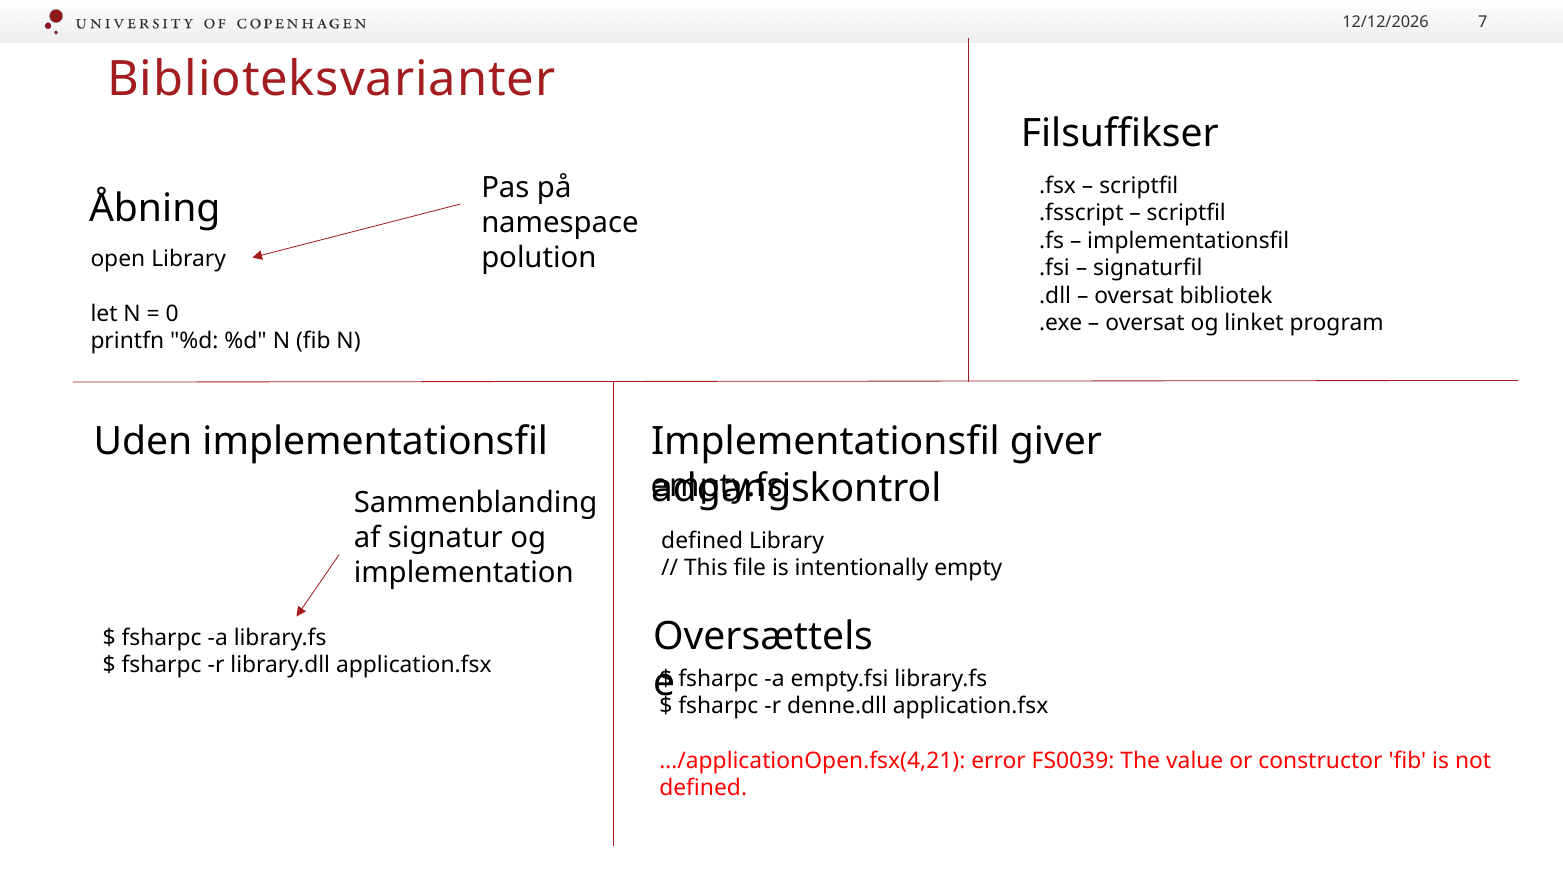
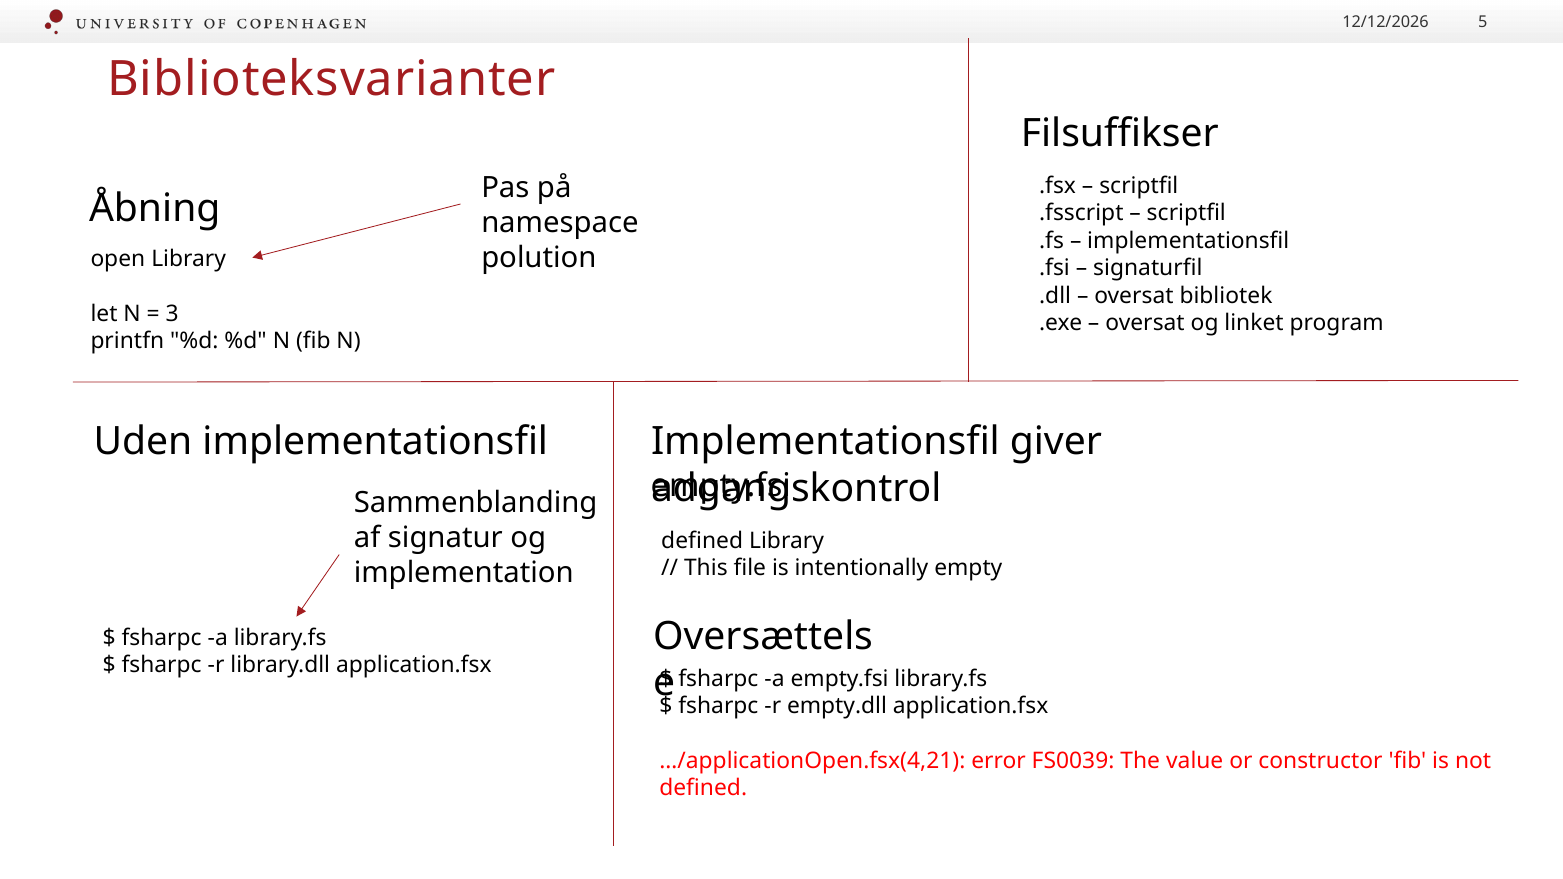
7: 7 -> 5 (1483, 22)
0: 0 -> 3 (172, 314)
denne.dll: denne.dll -> empty.dll (837, 707)
